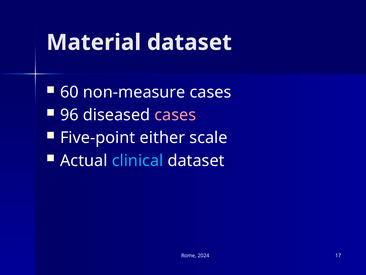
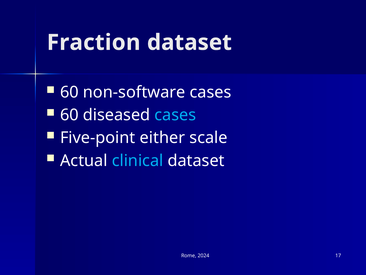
Material: Material -> Fraction (94, 42)
non-measure: non-measure -> non-software (134, 92)
96: 96 -> 60 (69, 115)
cases colour: pink -> light blue (175, 115)
